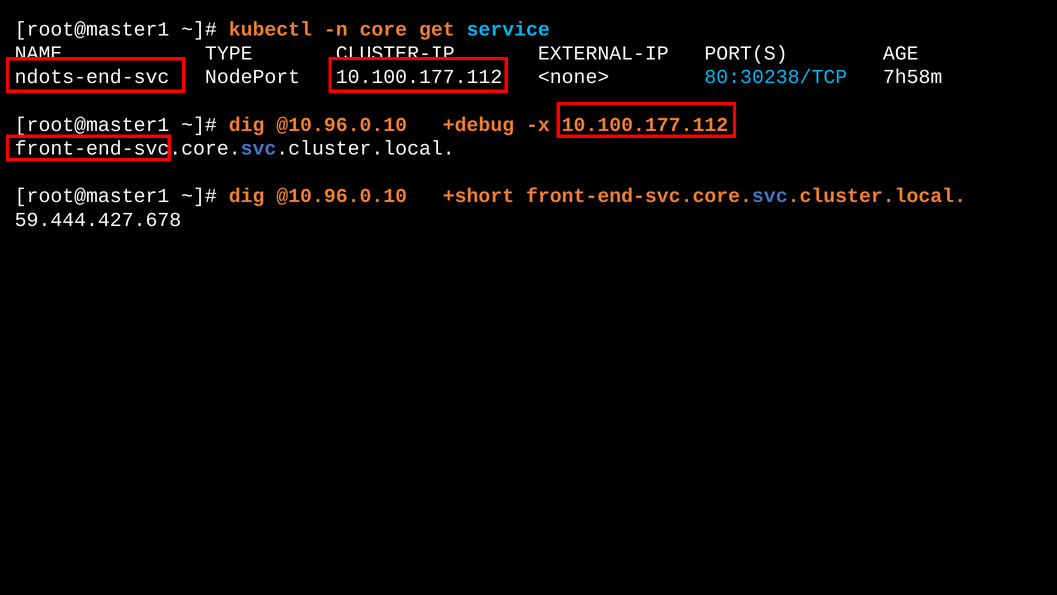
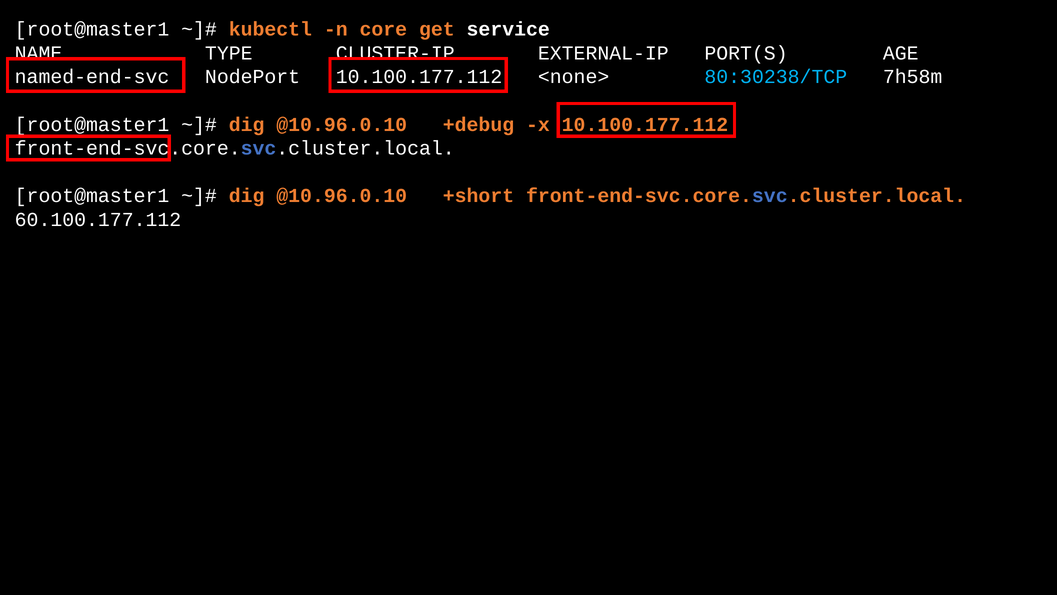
service colour: light blue -> white (508, 29)
ndots-end-svc: ndots-end-svc -> named-end-svc (92, 77)
59.444.427.678: 59.444.427.678 -> 60.100.177.112 (98, 220)
